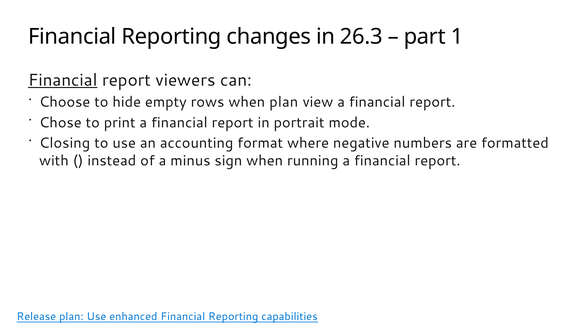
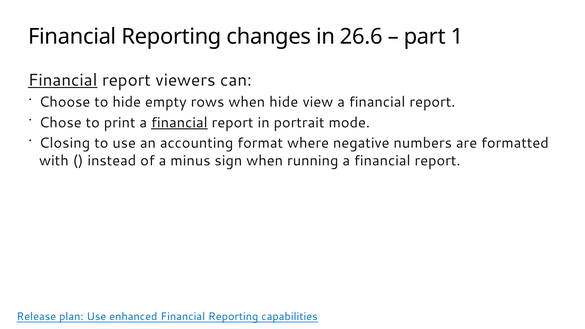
26.3: 26.3 -> 26.6 (361, 37)
when plan: plan -> hide (284, 102)
financial underline: none -> present (179, 123)
